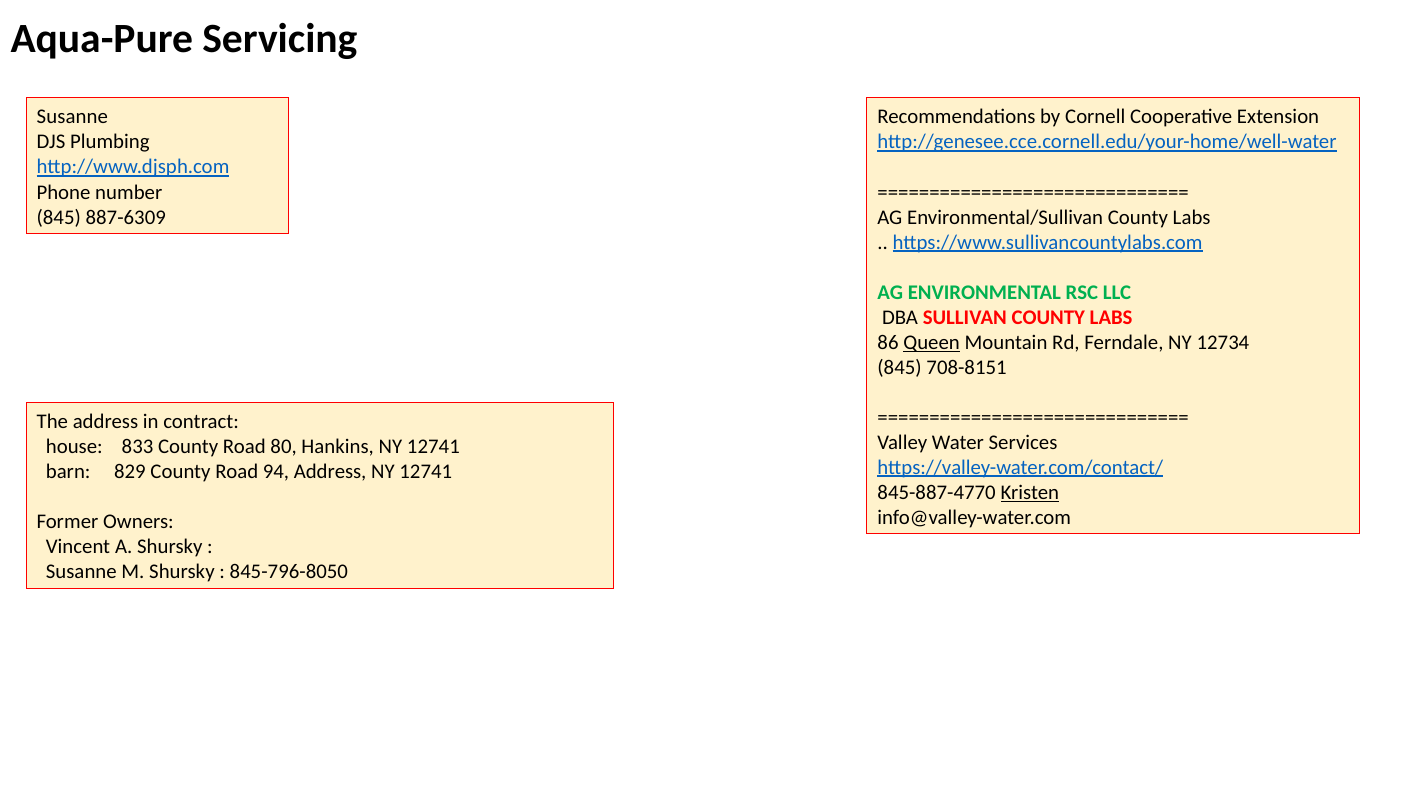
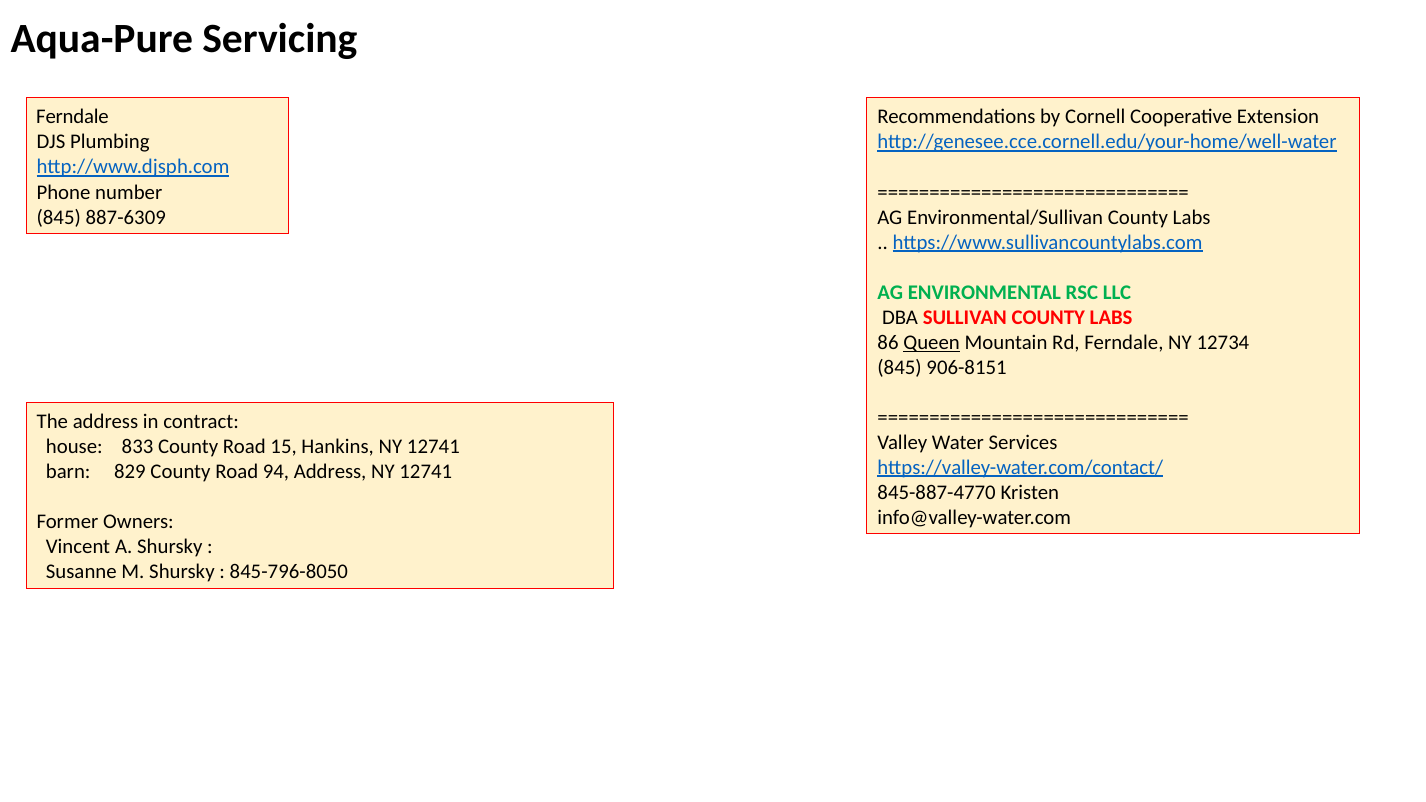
Susanne: Susanne -> Ferndale (73, 117)
708-8151: 708-8151 -> 906-8151 (967, 367)
80: 80 -> 15 (284, 447)
Kristen underline: present -> none (1030, 493)
